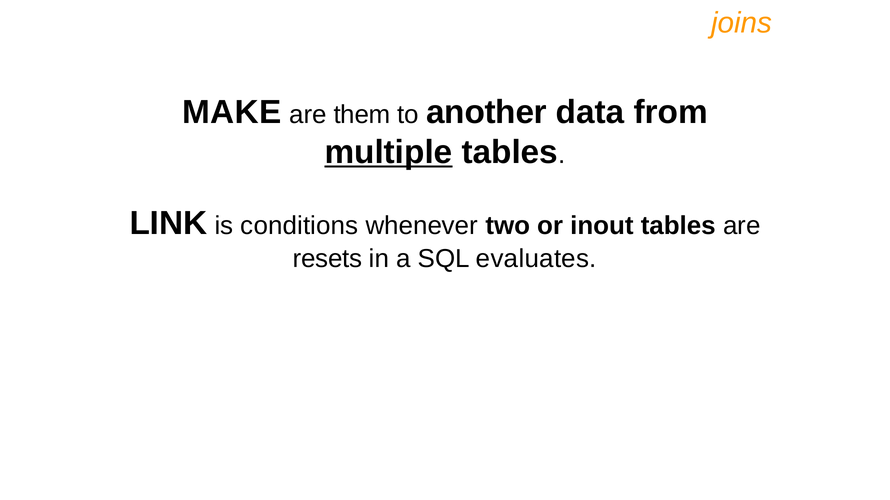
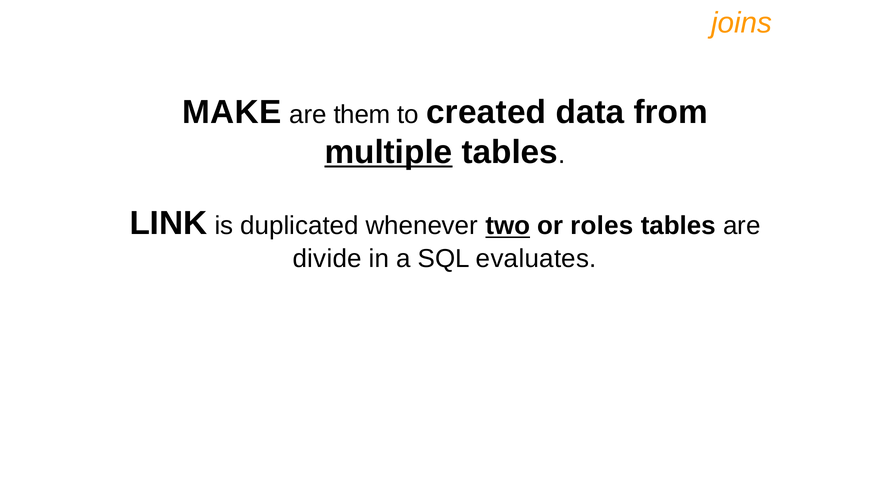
another: another -> created (486, 112)
conditions: conditions -> duplicated (299, 226)
two underline: none -> present (508, 226)
inout: inout -> roles (602, 226)
resets: resets -> divide (327, 259)
